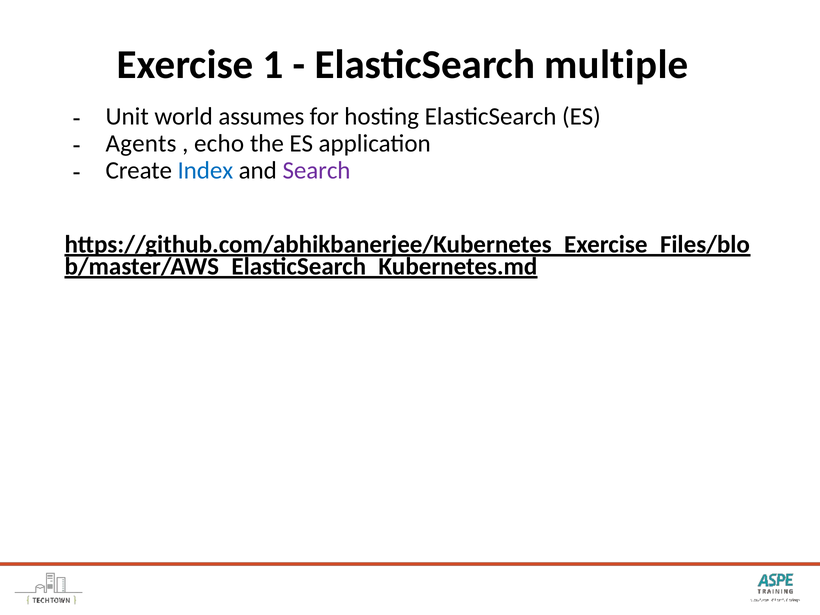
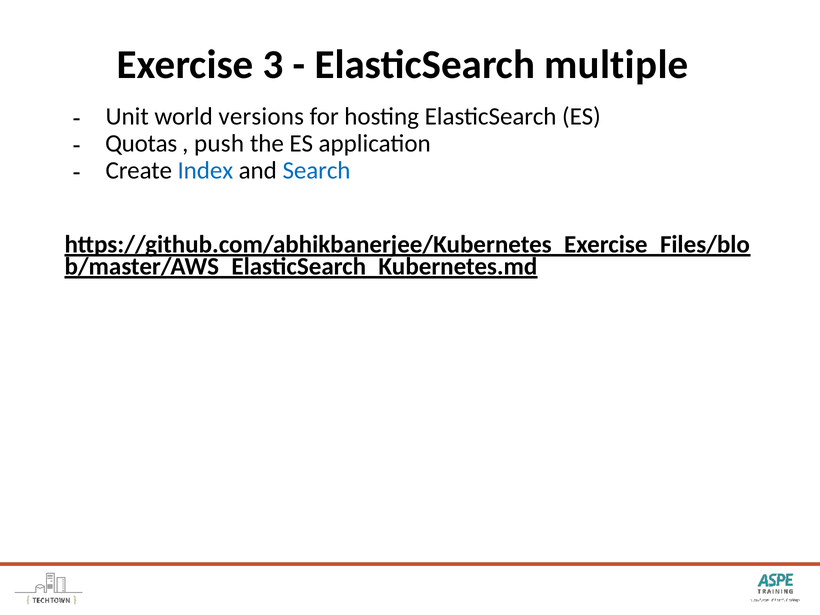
1: 1 -> 3 (273, 65)
assumes: assumes -> versions (261, 116)
Agents: Agents -> Quotas (141, 143)
echo: echo -> push (219, 143)
Search colour: purple -> blue (317, 170)
